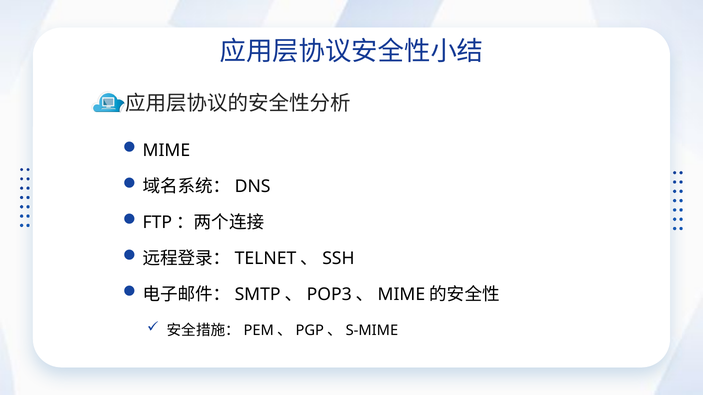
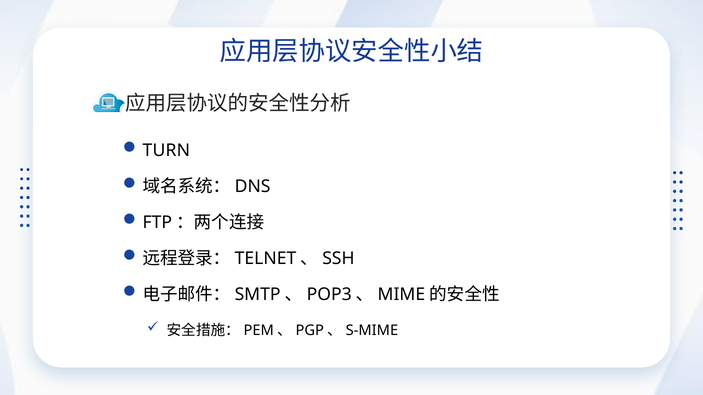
MIME: MIME -> TURN (166, 151)
